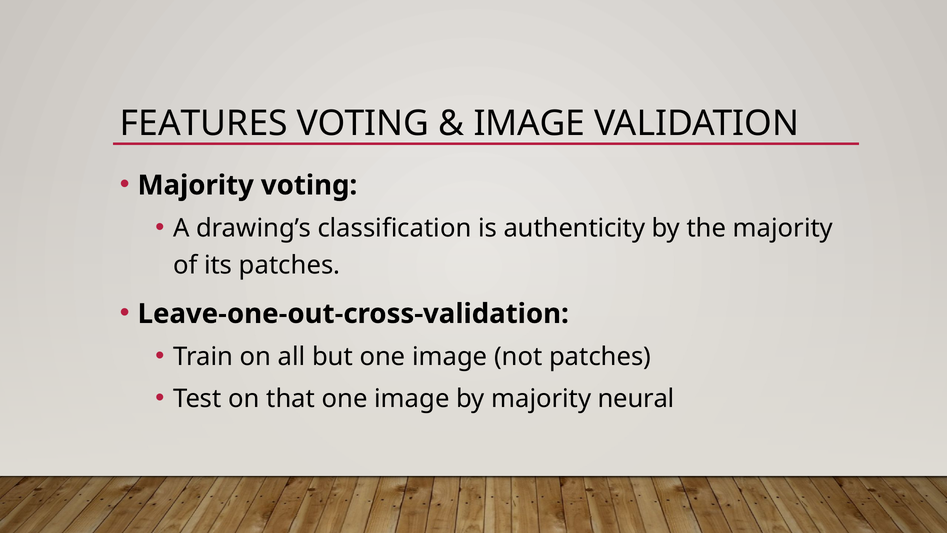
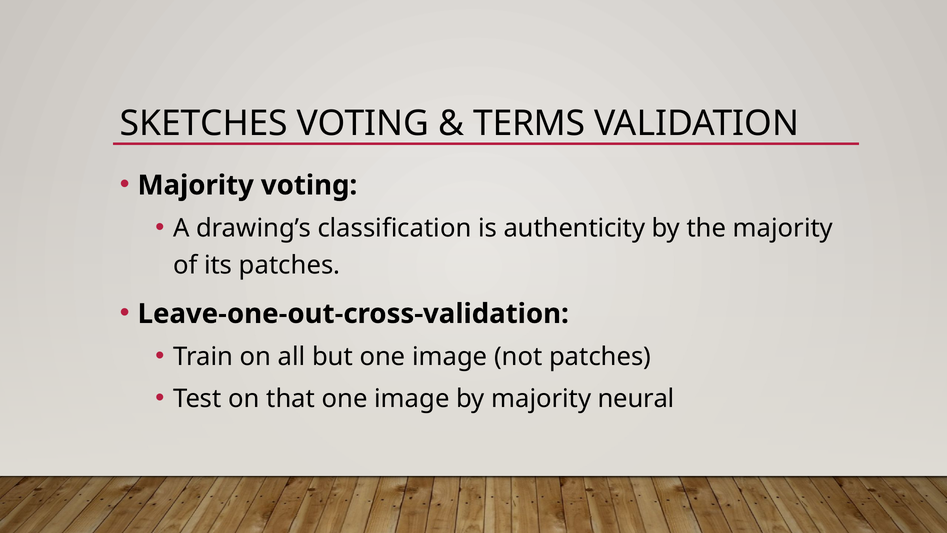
FEATURES: FEATURES -> SKETCHES (204, 123)
IMAGE: IMAGE -> TERMS (529, 123)
